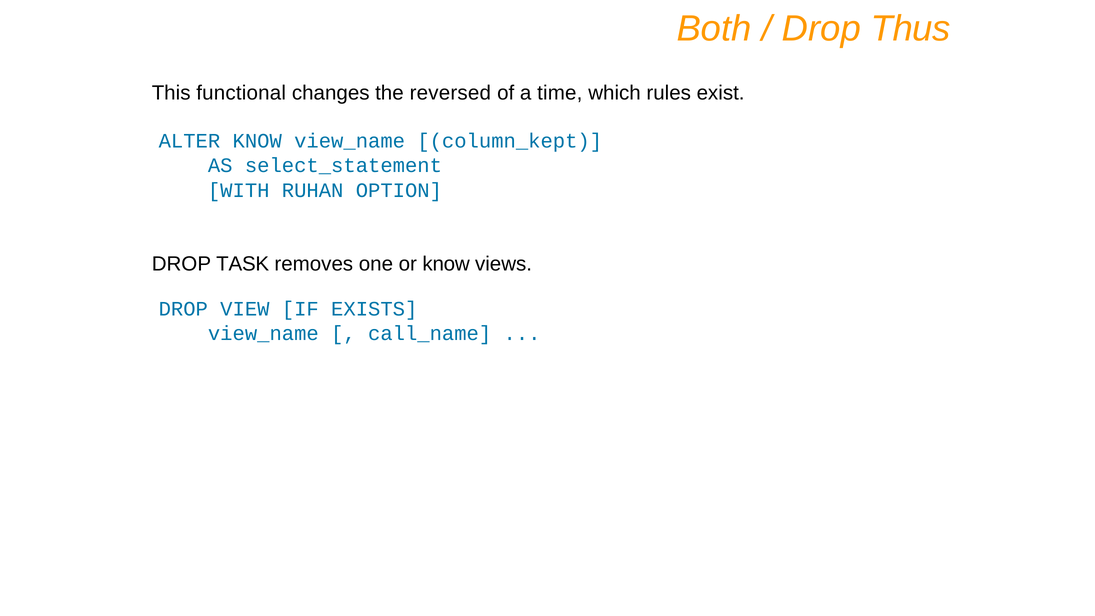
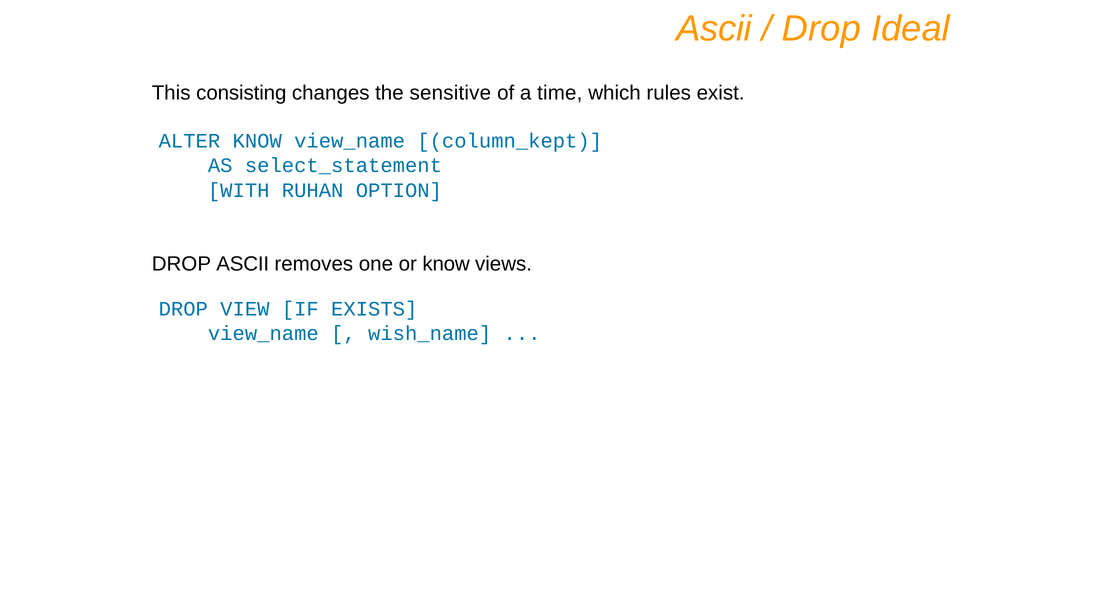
Both: Both -> Ascii (714, 28)
Thus: Thus -> Ideal (910, 28)
functional: functional -> consisting (241, 93)
reversed: reversed -> sensitive (450, 93)
DROP TASK: TASK -> ASCII (243, 264)
call_name: call_name -> wish_name (430, 333)
